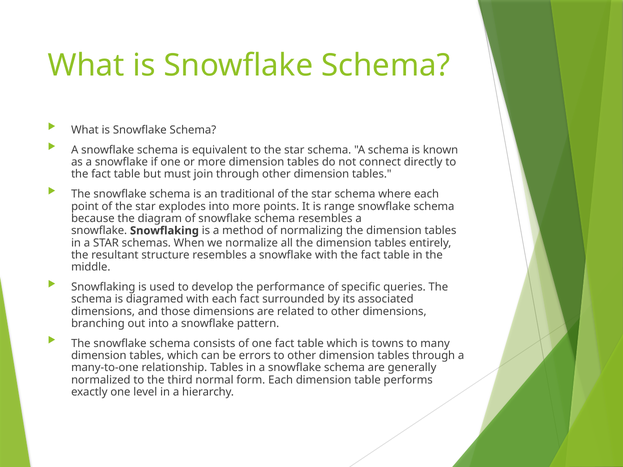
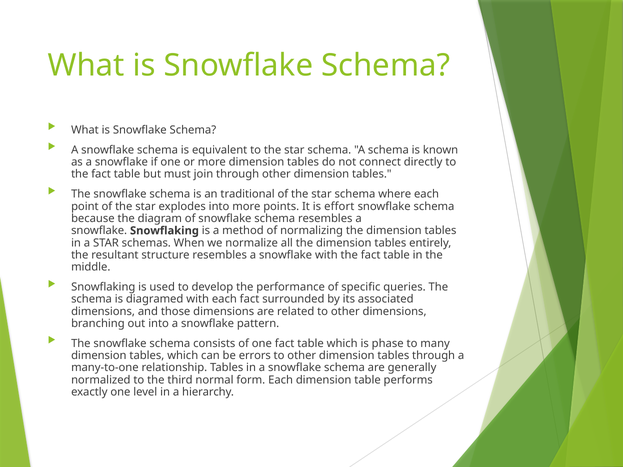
range: range -> effort (339, 206)
towns: towns -> phase (388, 344)
